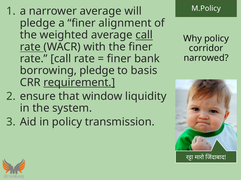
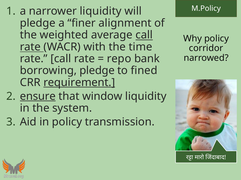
narrower average: average -> liquidity (101, 11)
the finer: finer -> time (141, 47)
finer: finer -> repo (119, 59)
basis: basis -> fined (144, 71)
ensure underline: none -> present (38, 97)
